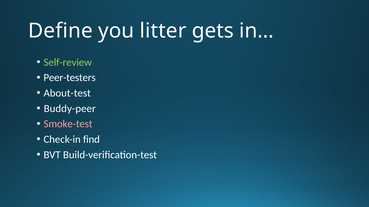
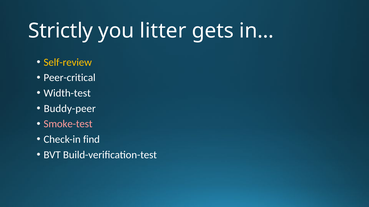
Define: Define -> Strictly (61, 31)
Self-review colour: light green -> yellow (68, 62)
Peer-testers: Peer-testers -> Peer-critical (70, 78)
About-test: About-test -> Width-test (67, 93)
